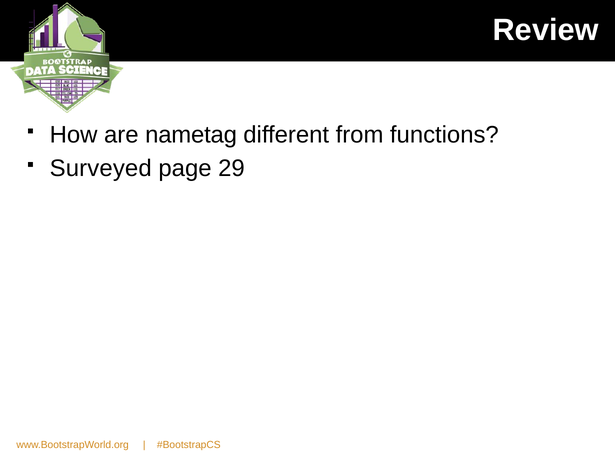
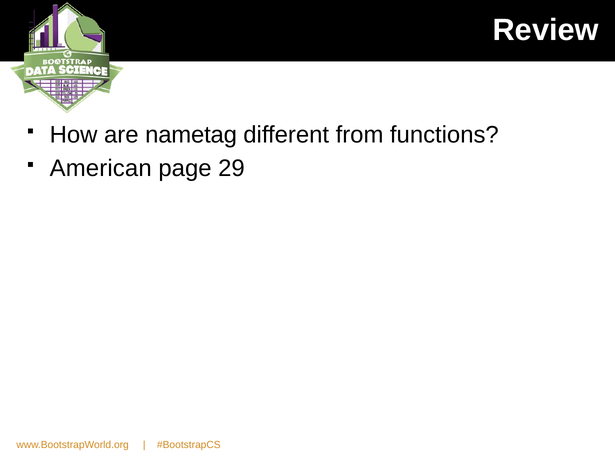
Surveyed: Surveyed -> American (101, 168)
